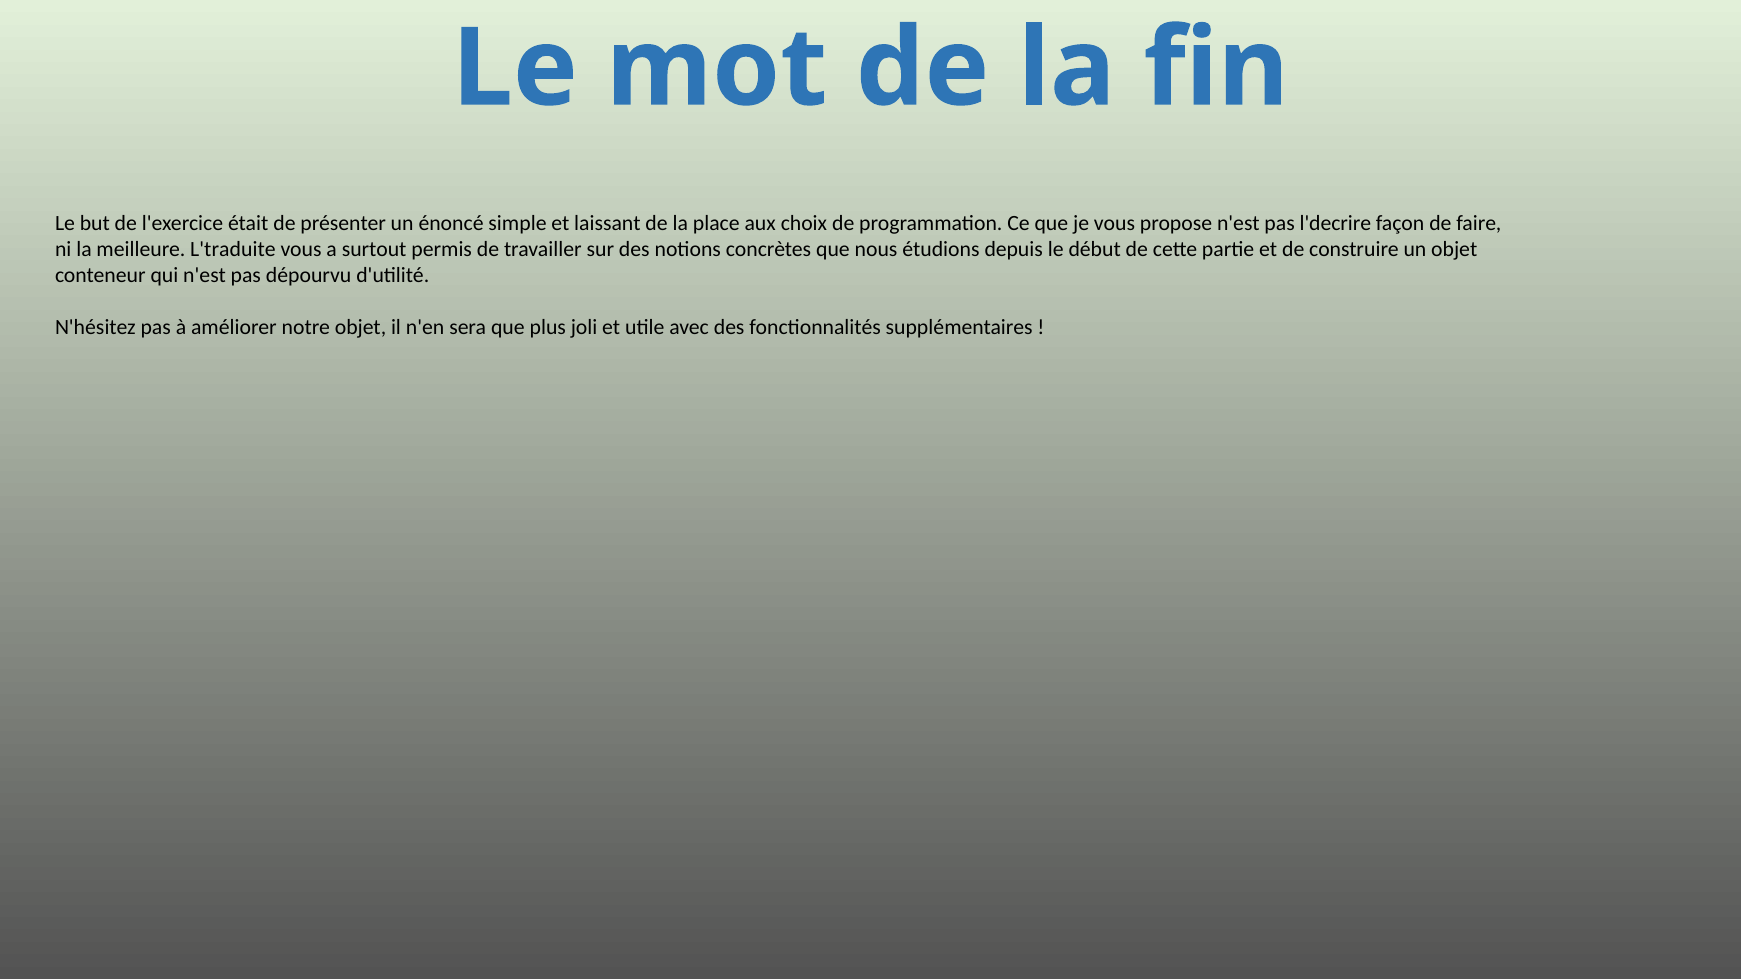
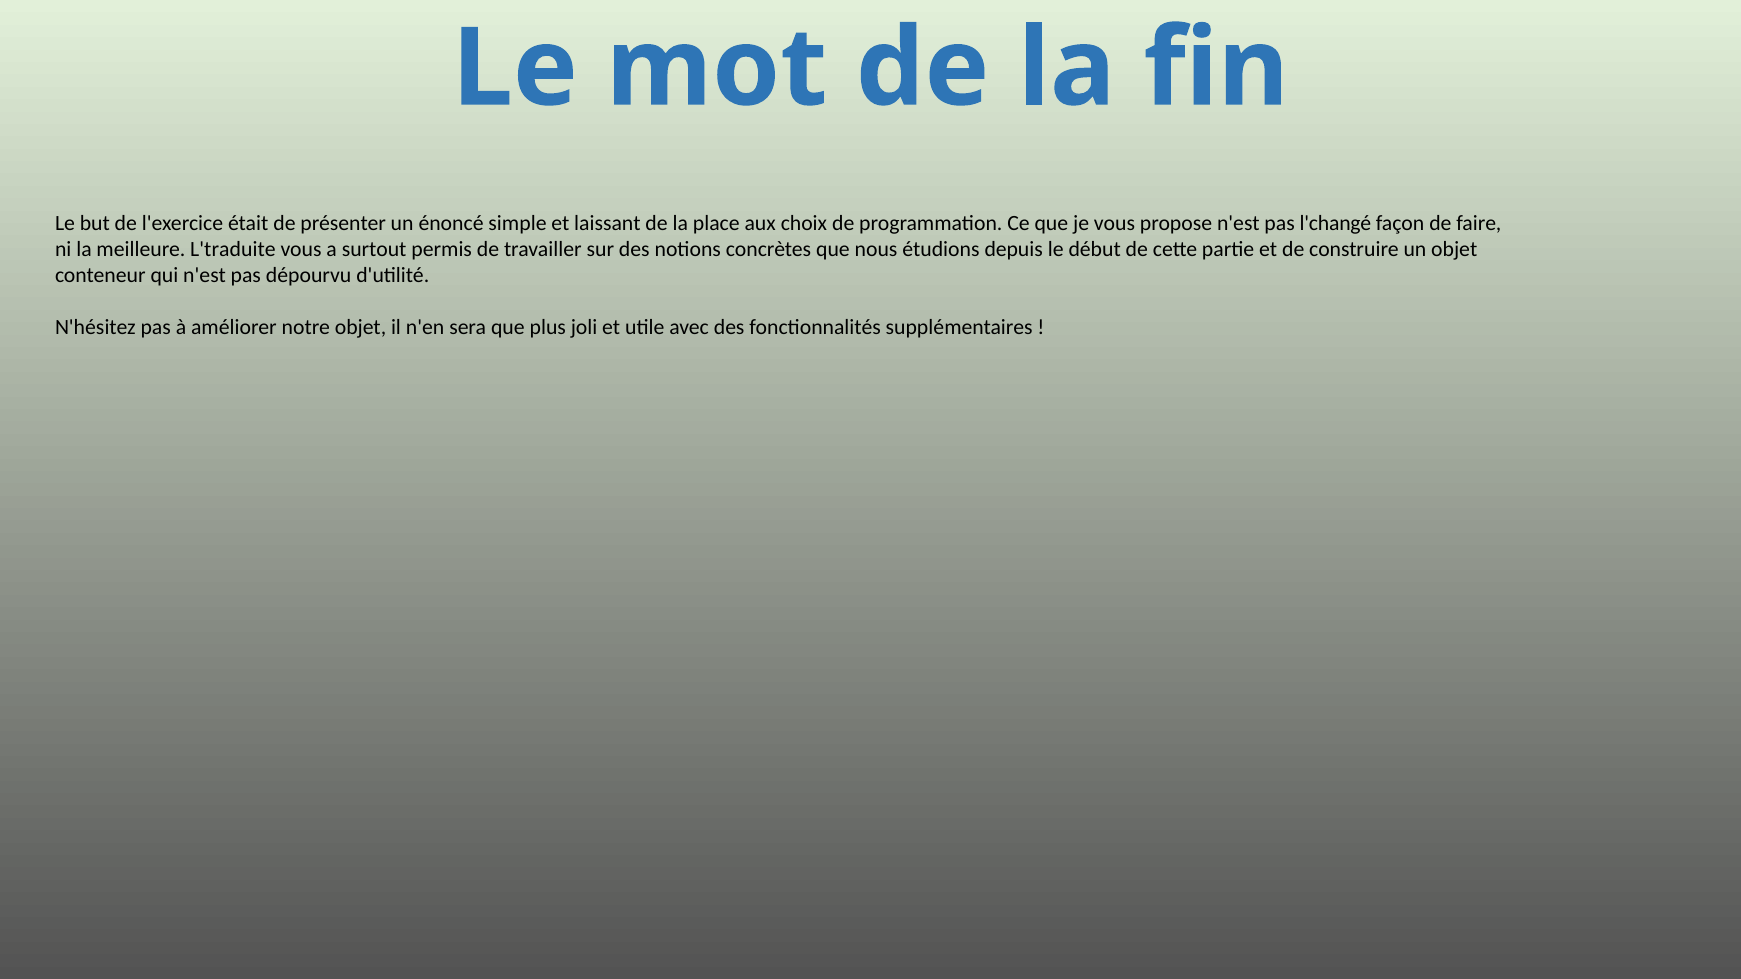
l'decrire: l'decrire -> l'changé (1335, 223)
